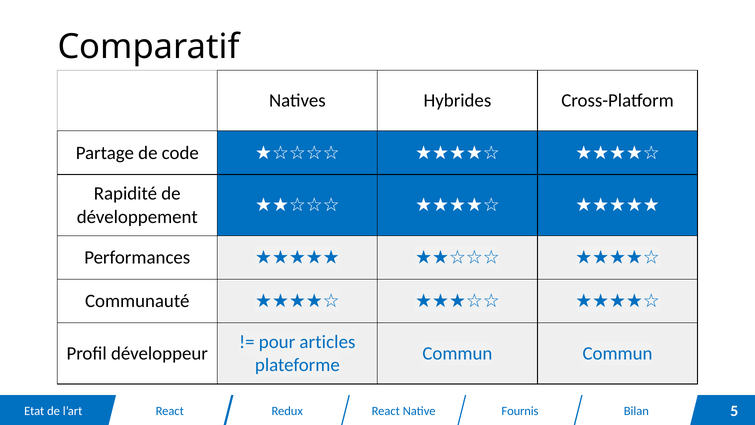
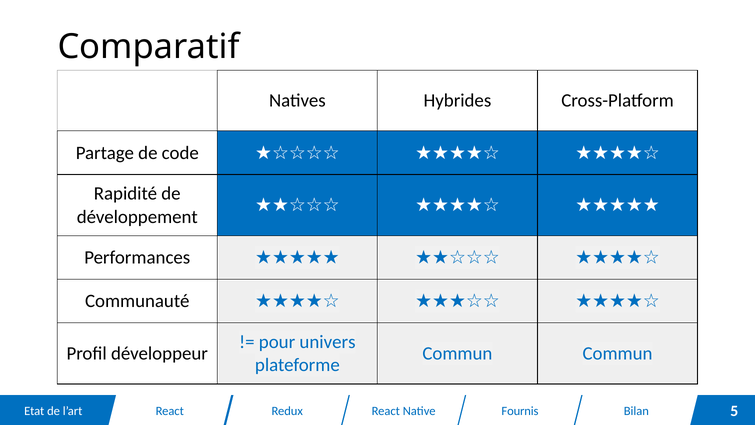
articles: articles -> univers (328, 342)
